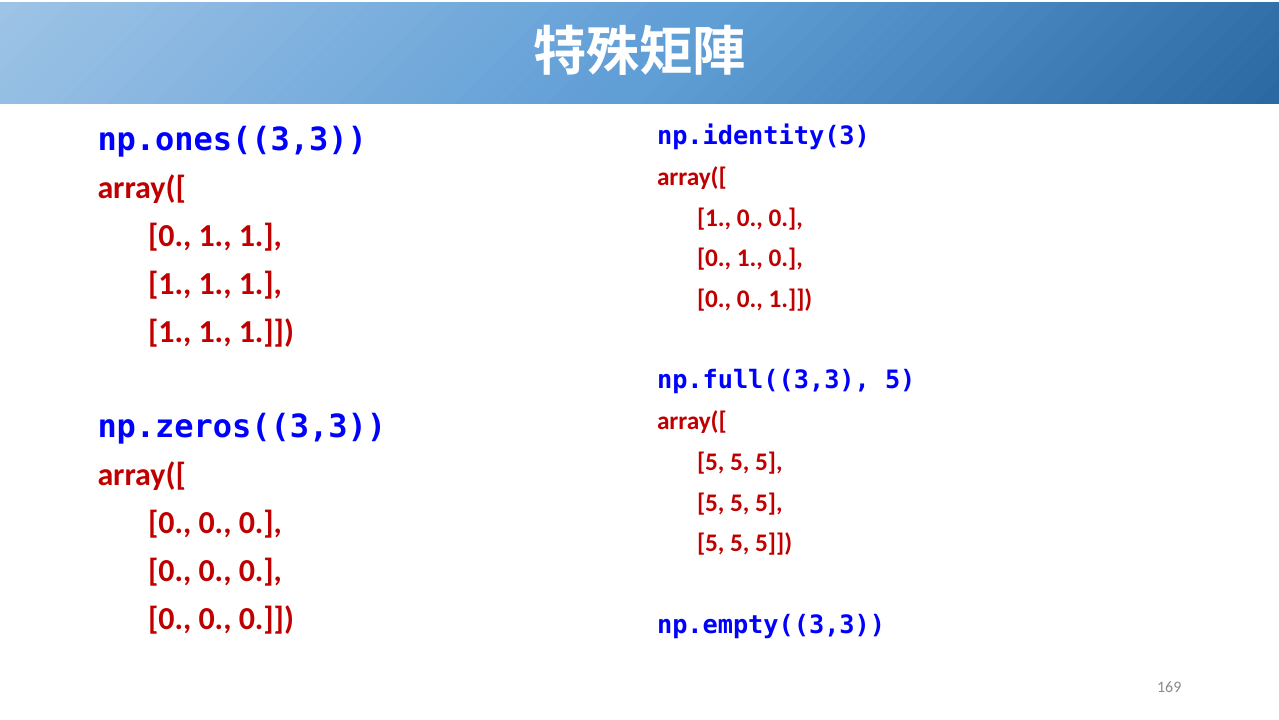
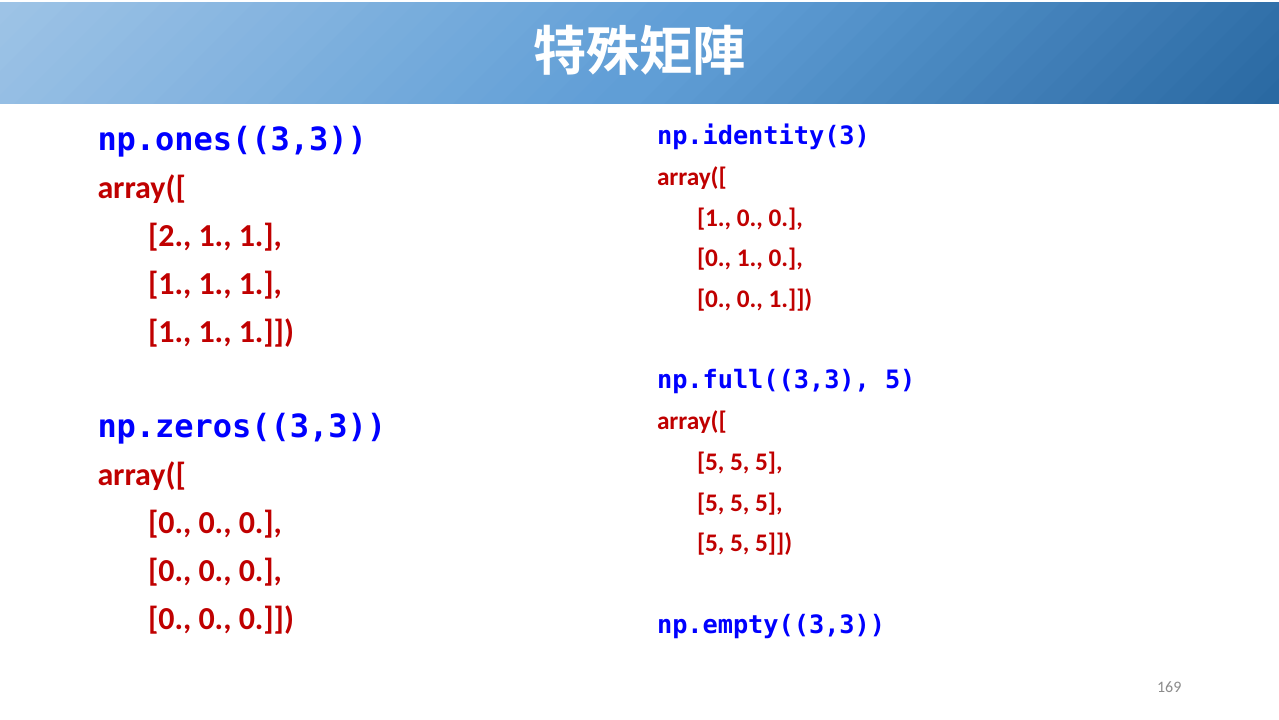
0: 0 -> 2 (170, 236)
